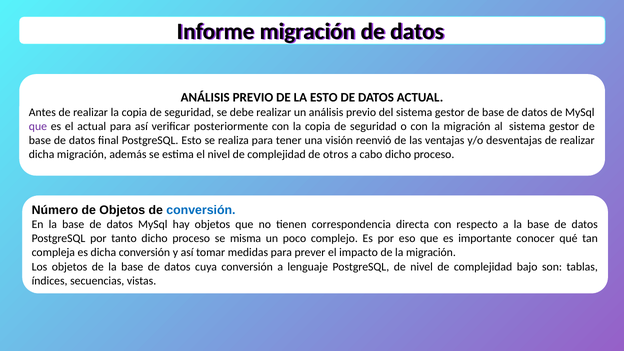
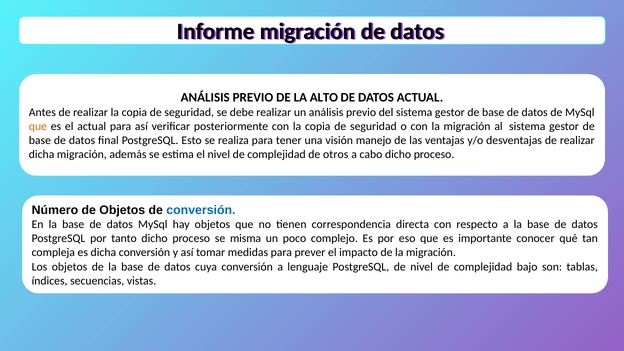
LA ESTO: ESTO -> ALTO (324, 98)
que colour: purple -> orange (38, 126)
reenvió: reenvió -> manejo (374, 140)
